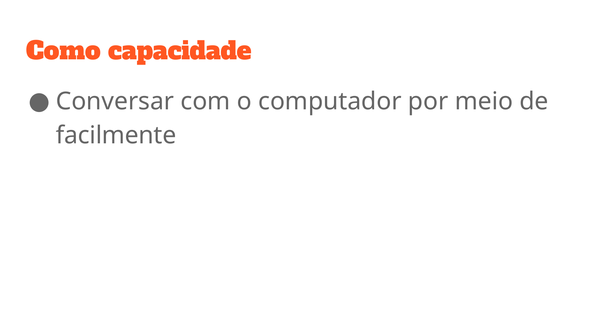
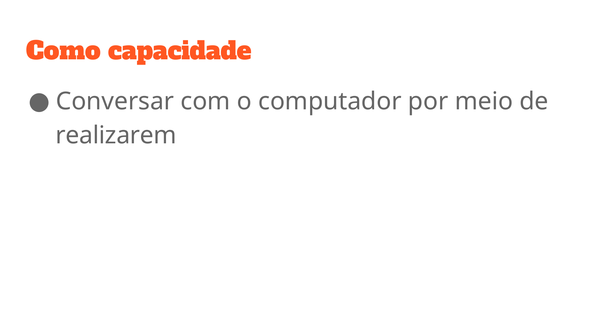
facilmente: facilmente -> realizarem (116, 136)
